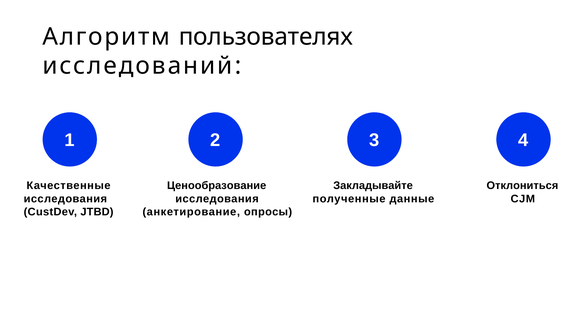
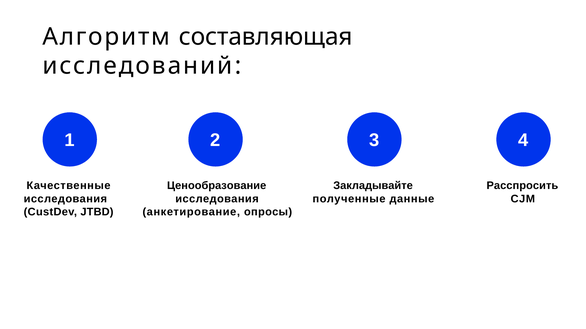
пользователях: пользователях -> составляющая (266, 37)
Отклониться: Отклониться -> Расспросить (522, 186)
